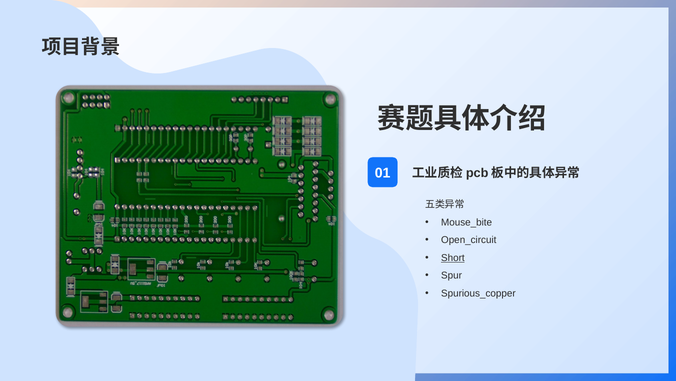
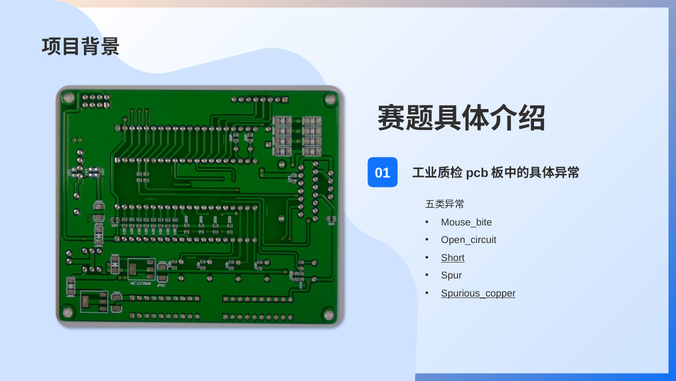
Spurious_copper underline: none -> present (478, 293)
